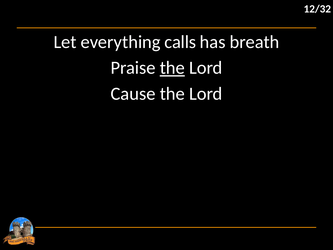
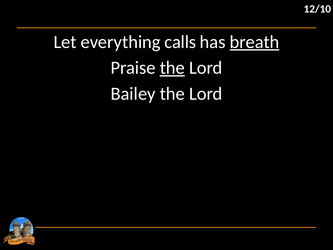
12/32: 12/32 -> 12/10 (317, 9)
breath underline: none -> present (255, 42)
Cause: Cause -> Bailey (133, 94)
